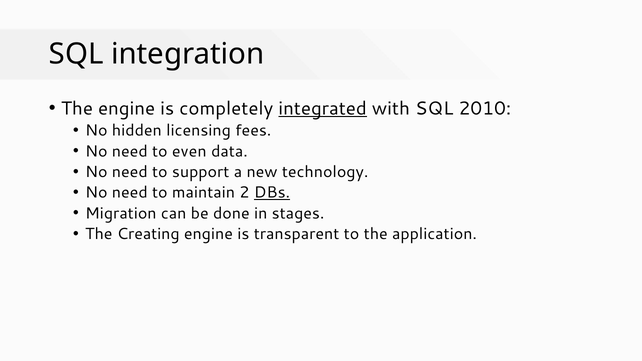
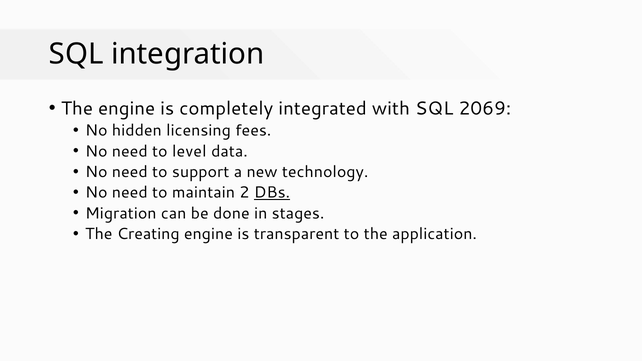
integrated underline: present -> none (323, 109)
2010: 2010 -> 2069 (485, 109)
even: even -> level (189, 151)
